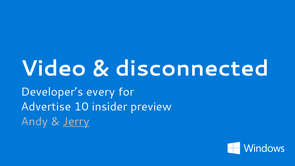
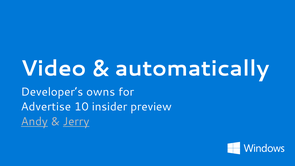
disconnected: disconnected -> automatically (192, 68)
every: every -> owns (101, 92)
Andy underline: none -> present (34, 122)
